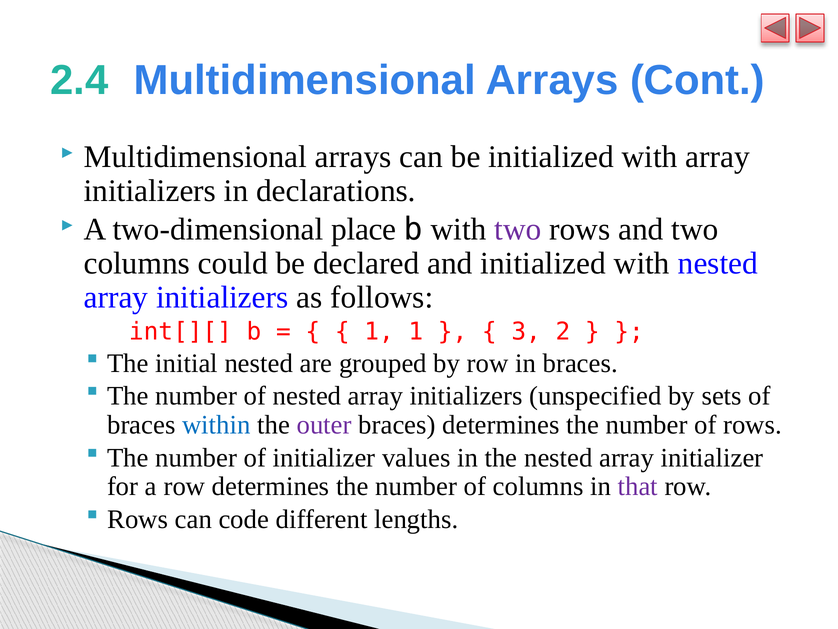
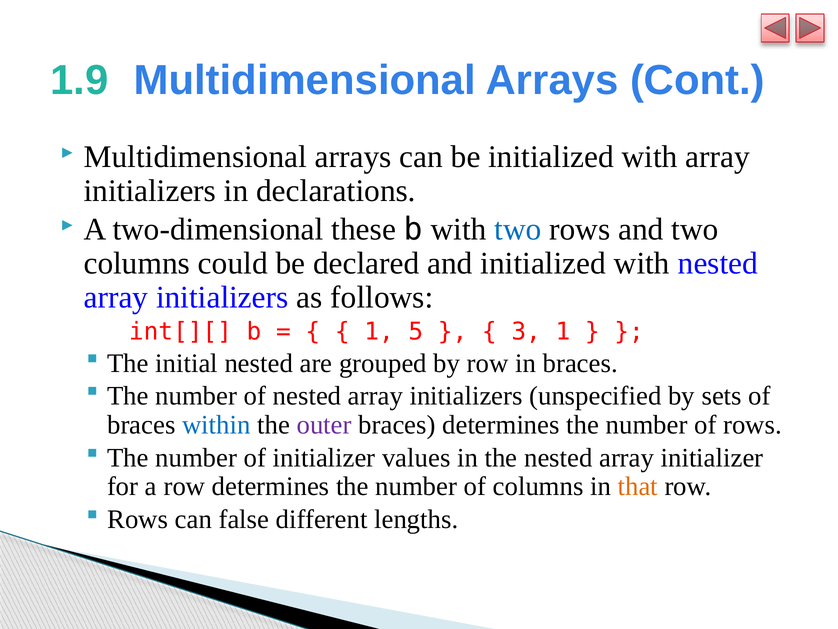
2.4: 2.4 -> 1.9 (79, 80)
place: place -> these (364, 229)
two colour: purple -> blue (518, 229)
1 1: 1 -> 5 (416, 332)
3 2: 2 -> 1 (563, 332)
that colour: purple -> orange (638, 486)
code: code -> false (244, 519)
